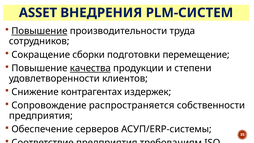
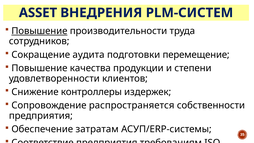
сборки: сборки -> аудита (89, 55)
качества underline: present -> none (90, 68)
контрагентах: контрагентах -> контроллеры (91, 92)
серверов: серверов -> затратам (97, 129)
